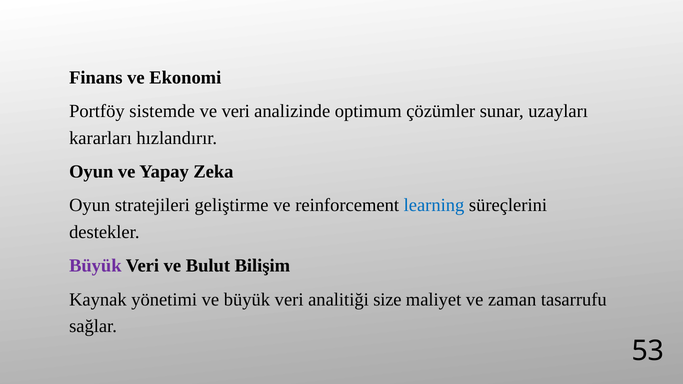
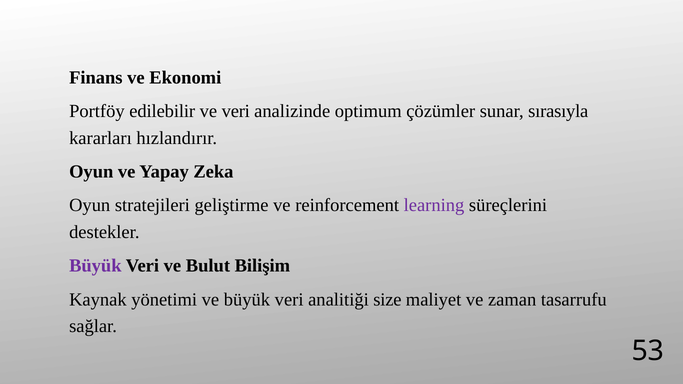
sistemde: sistemde -> edilebilir (162, 111)
uzayları: uzayları -> sırasıyla (558, 111)
learning colour: blue -> purple (434, 205)
